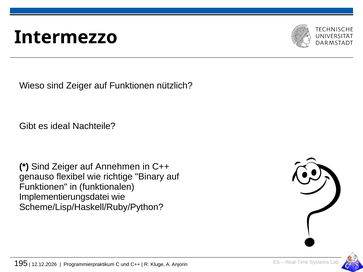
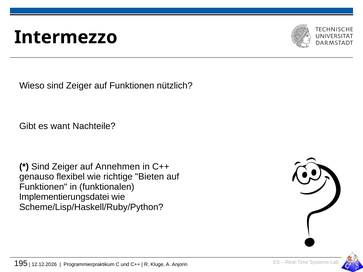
ideal: ideal -> want (60, 126)
Binary: Binary -> Bieten (150, 177)
